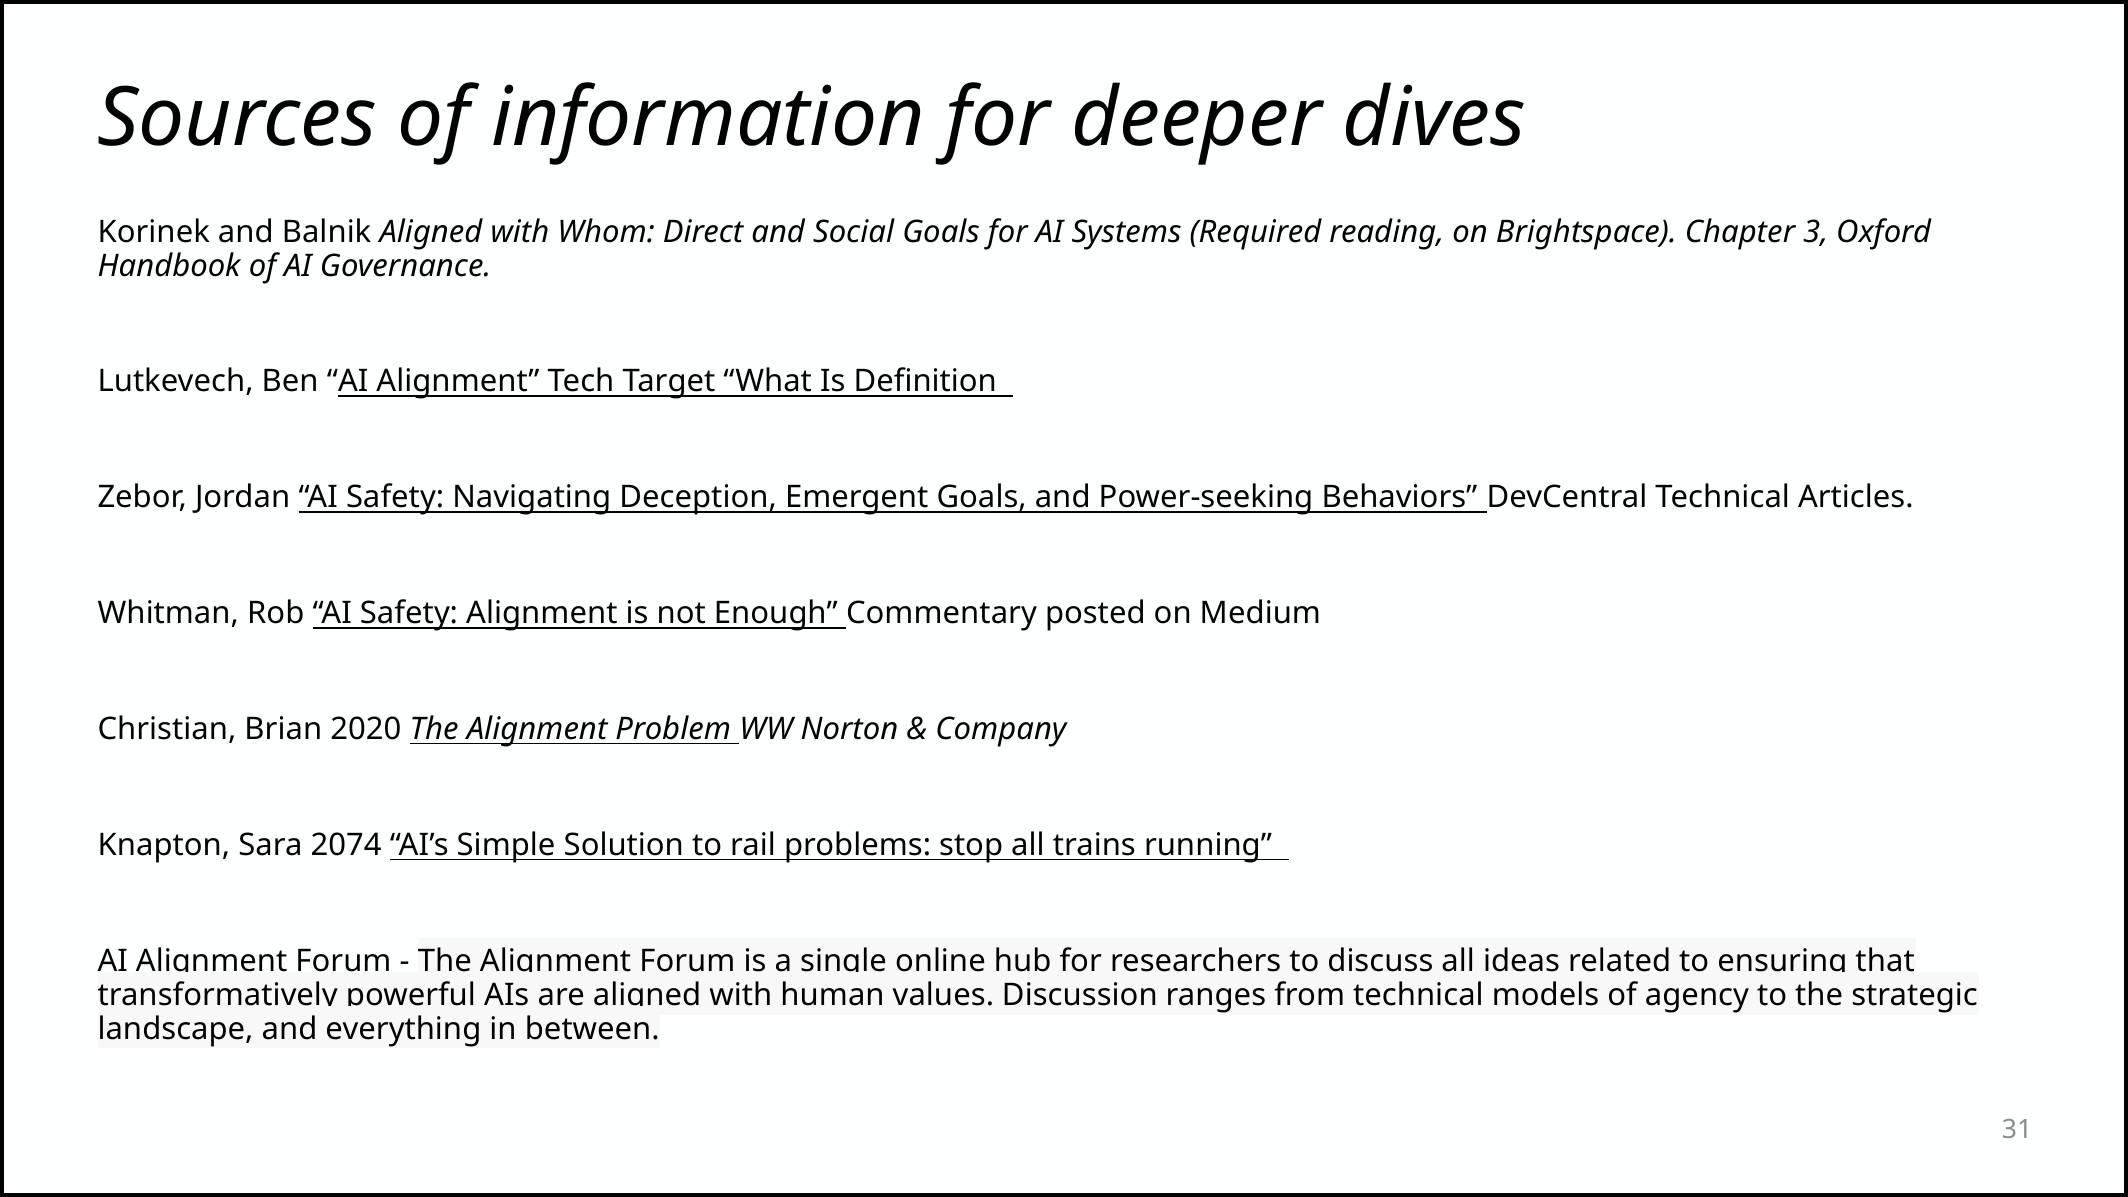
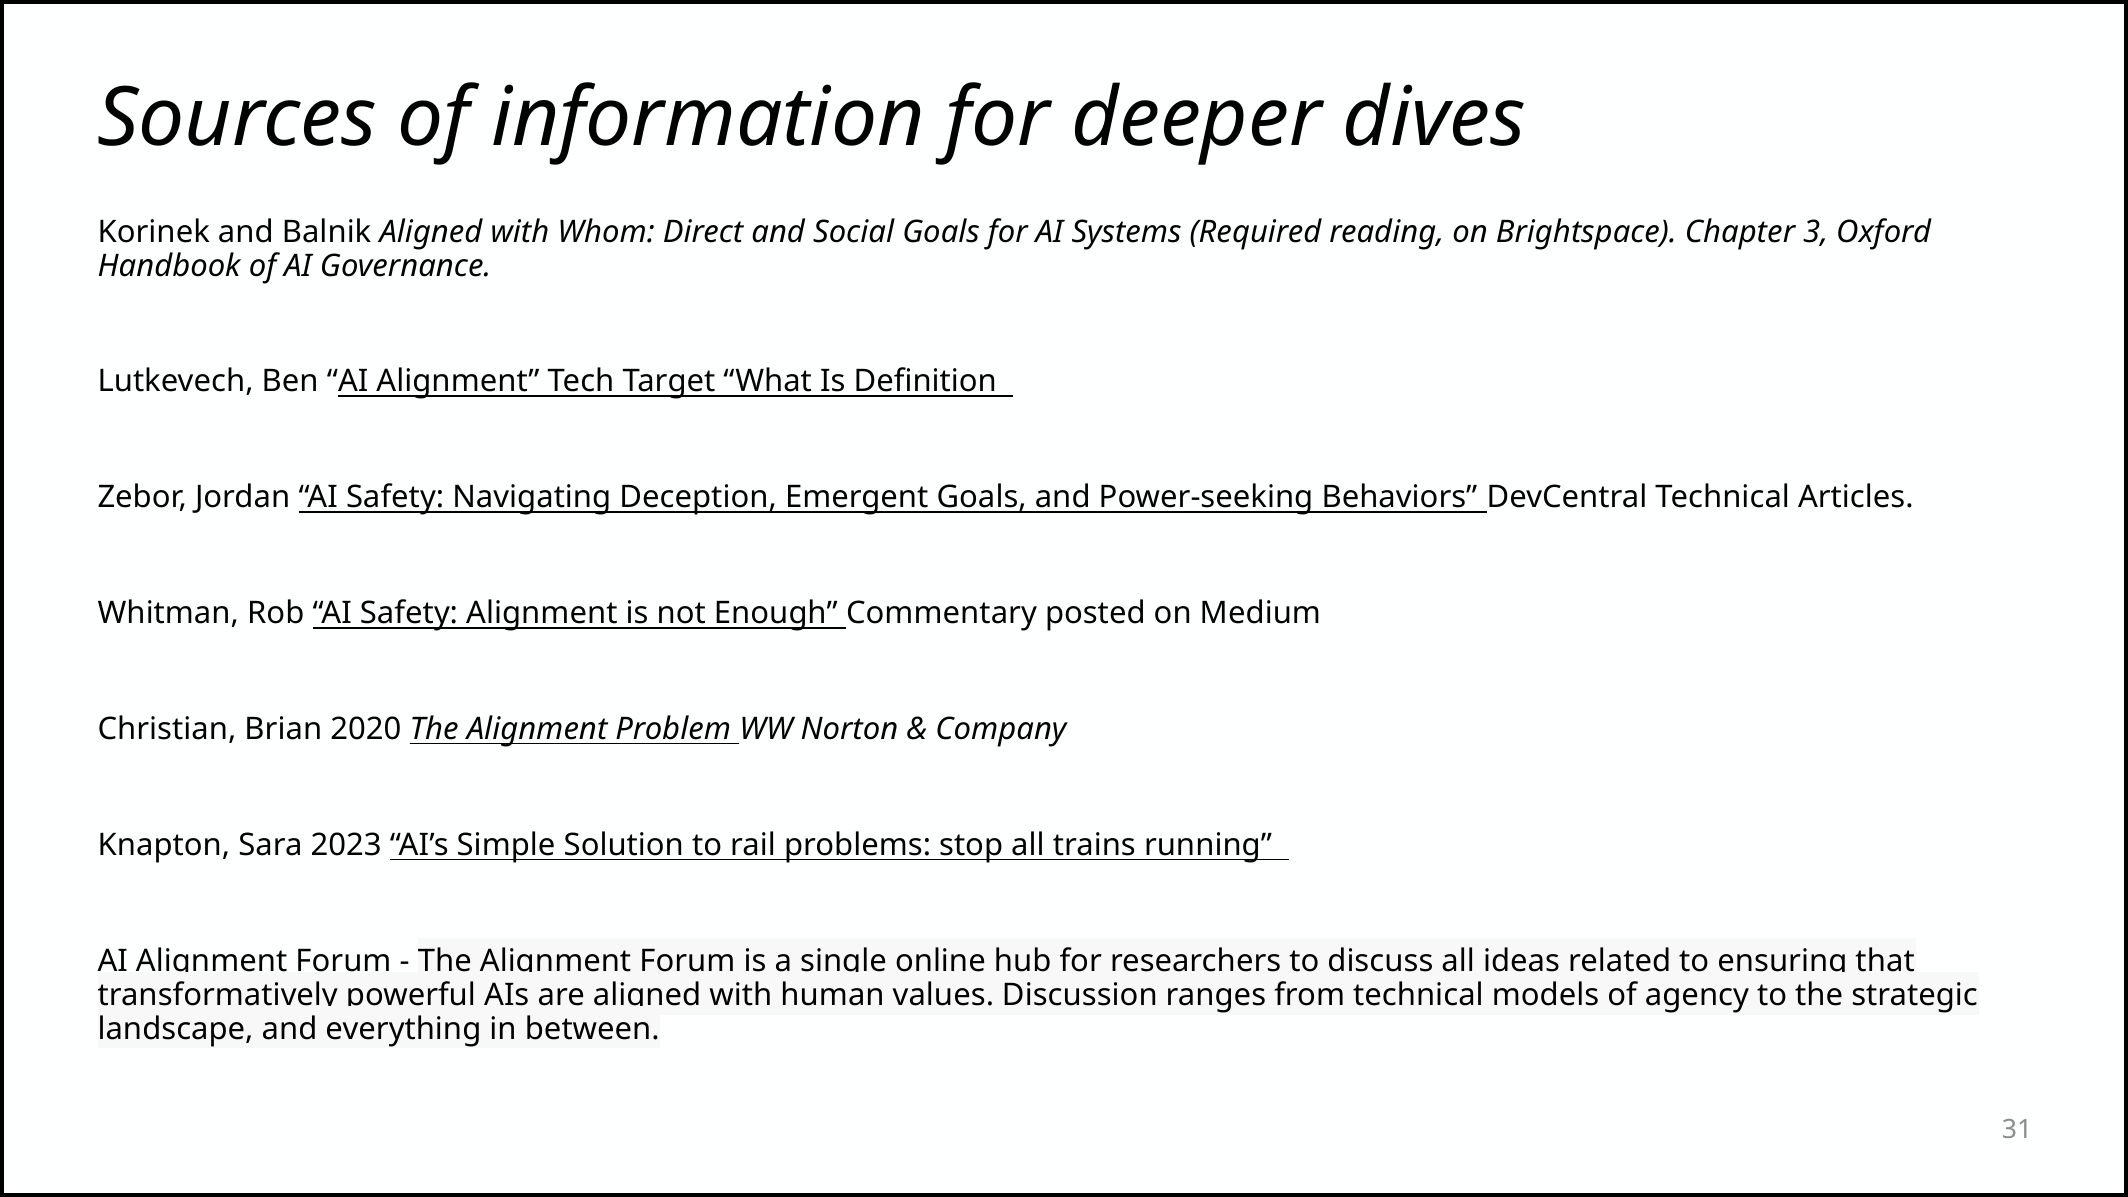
2074: 2074 -> 2023 (346, 845)
